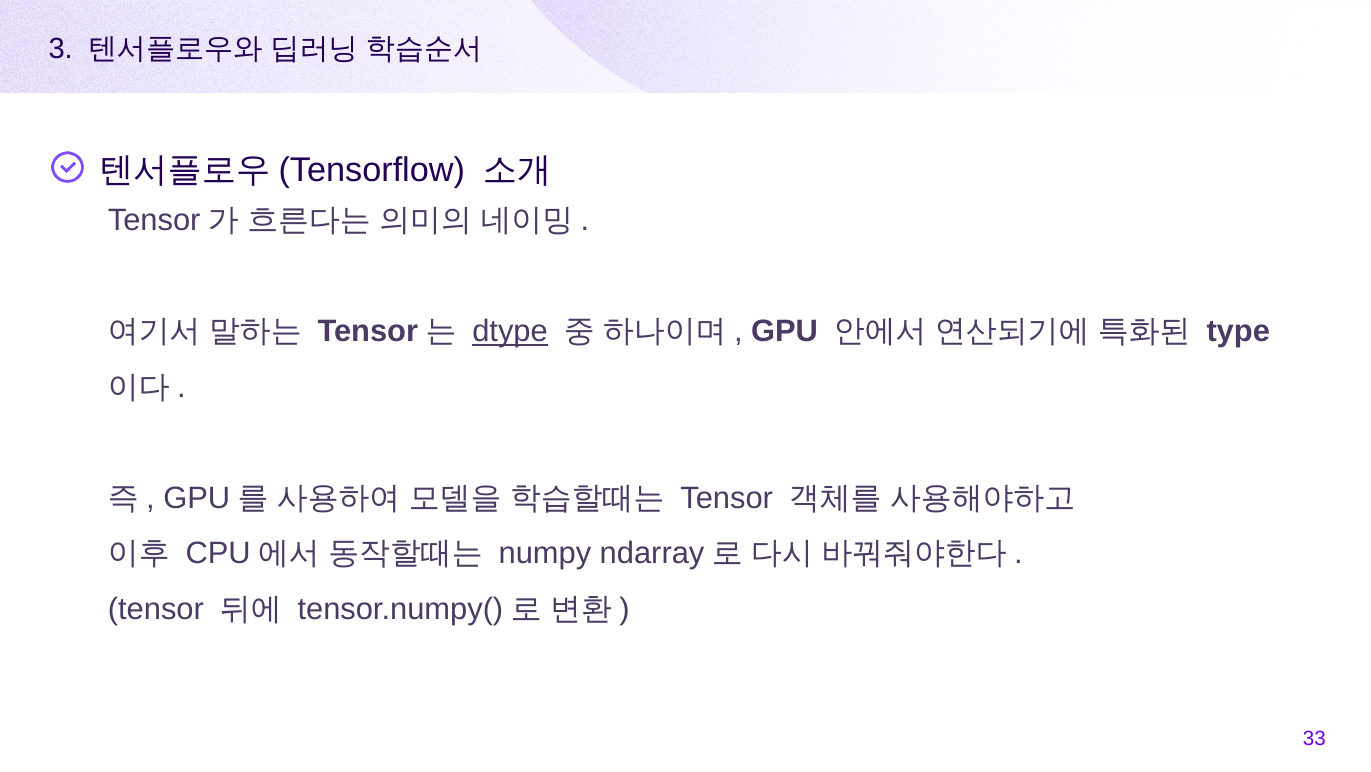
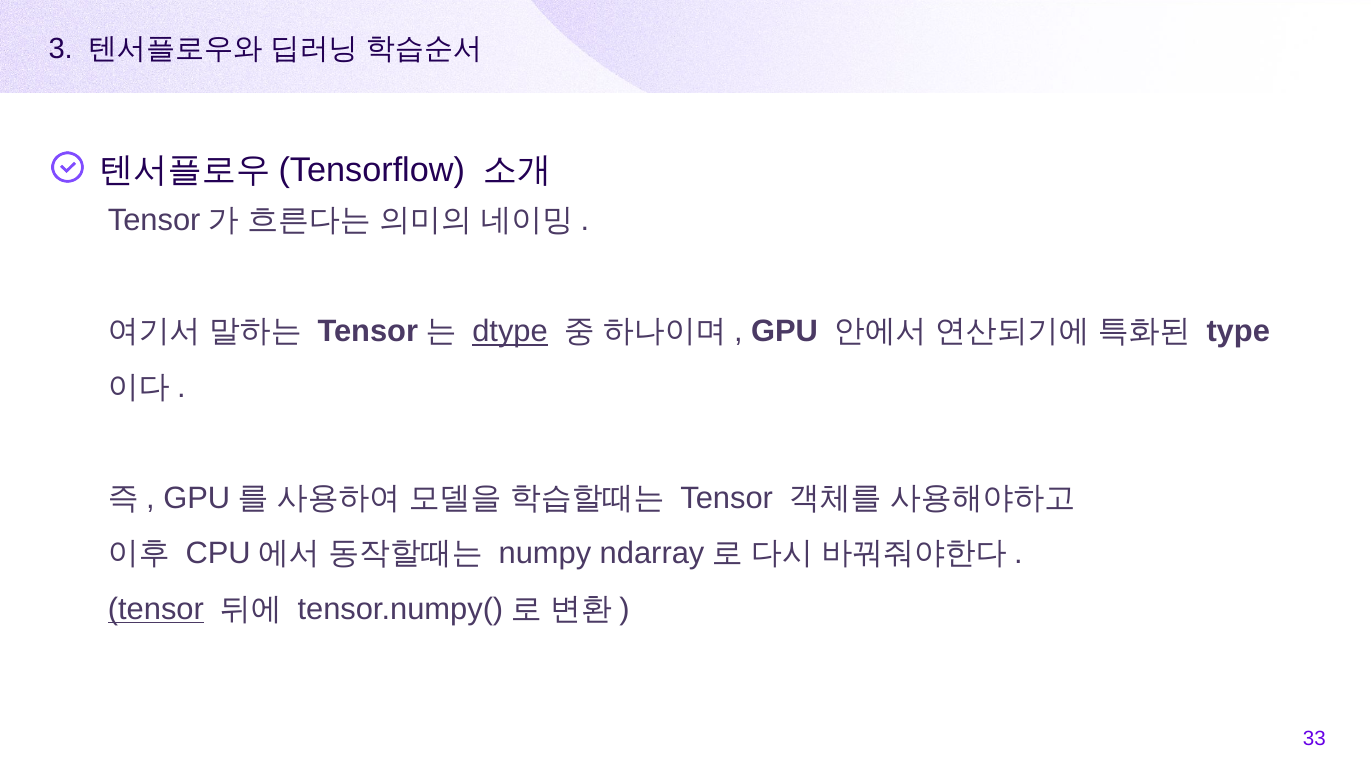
tensor underline: none -> present (156, 609)
